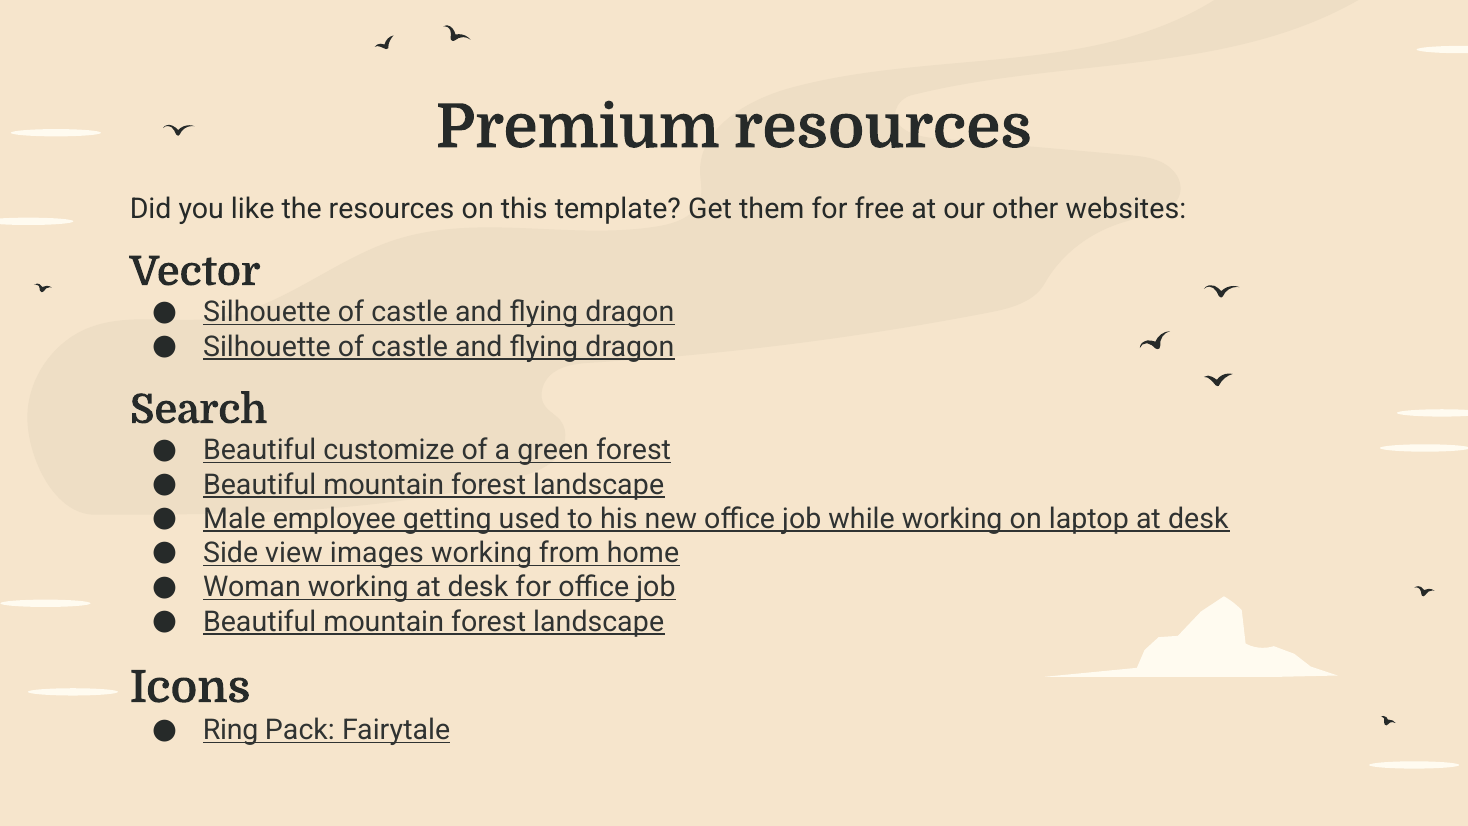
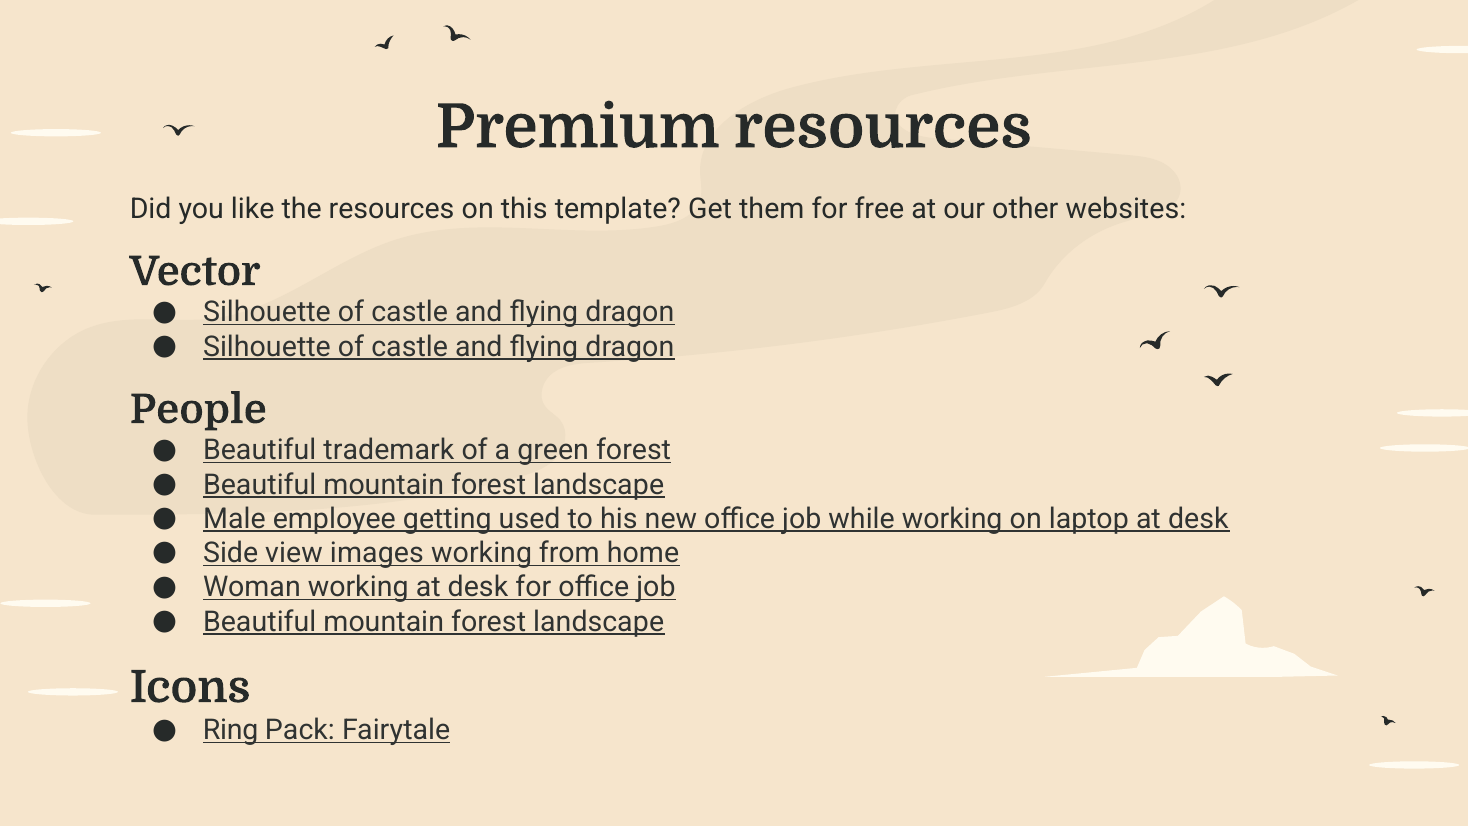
Search: Search -> People (198, 409)
customize: customize -> trademark (389, 450)
